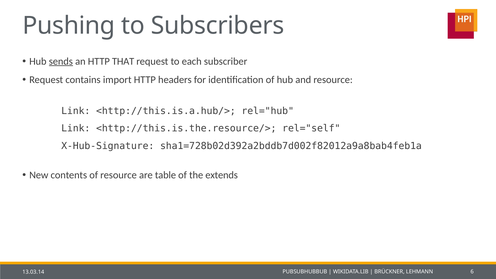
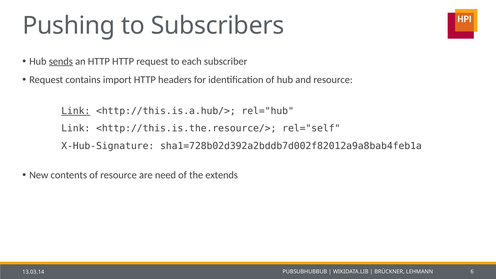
HTTP THAT: THAT -> HTTP (123, 61)
Link underline: none -> present (76, 111)
table: table -> need (165, 175)
